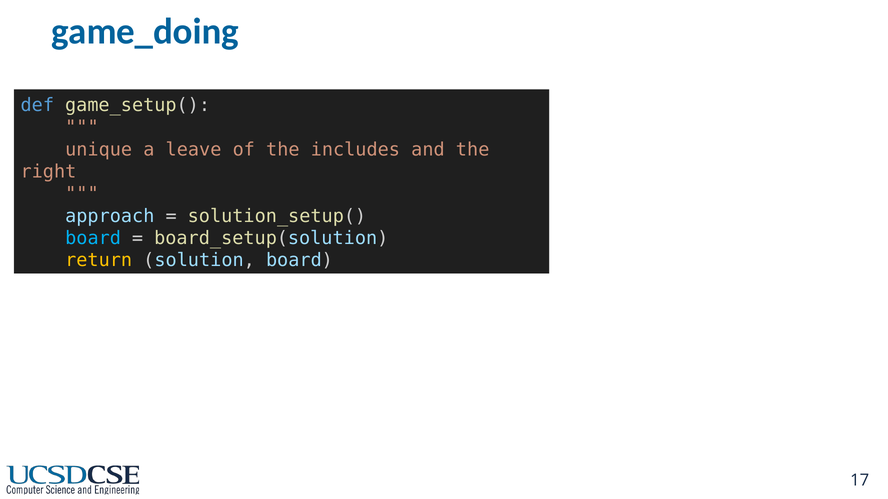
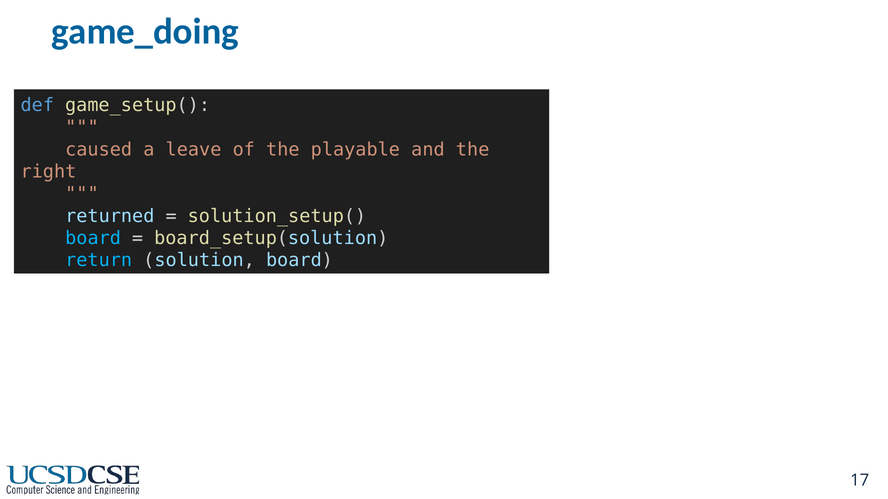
unique: unique -> caused (99, 150)
includes: includes -> playable (355, 150)
approach: approach -> returned (110, 216)
return colour: yellow -> light blue (99, 261)
